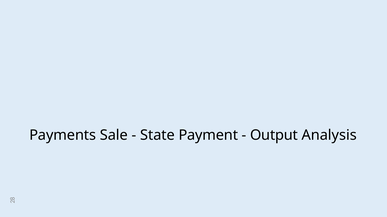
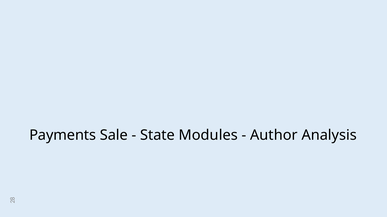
Payment: Payment -> Modules (208, 135)
Output: Output -> Author (274, 135)
